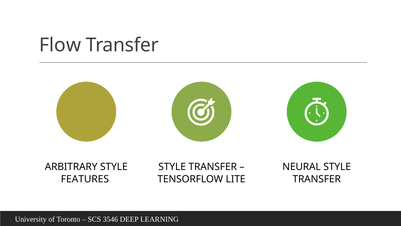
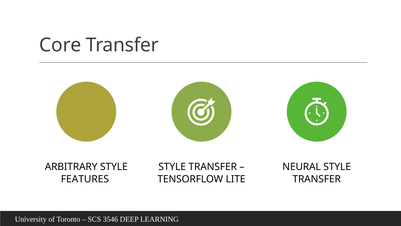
Flow: Flow -> Core (60, 45)
